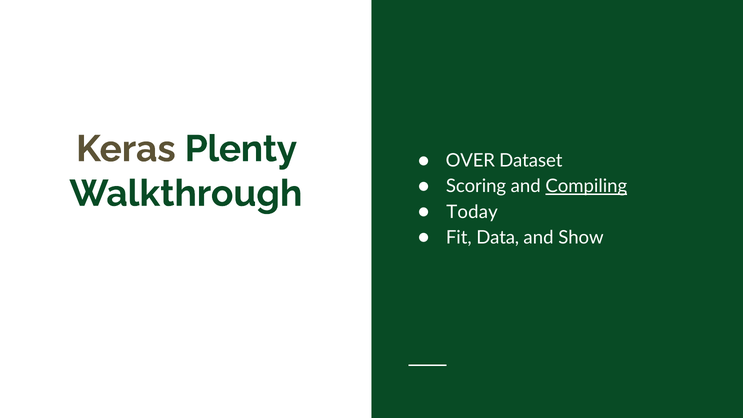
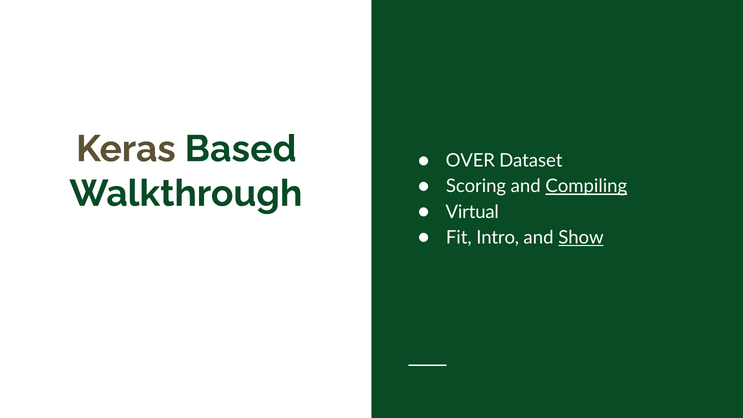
Plenty: Plenty -> Based (241, 149)
Today: Today -> Virtual (472, 212)
Data: Data -> Intro (498, 238)
Show underline: none -> present (581, 238)
